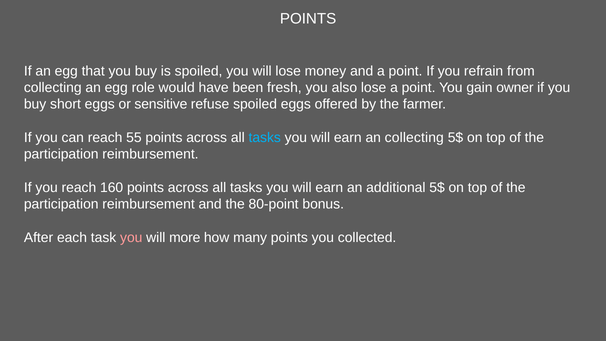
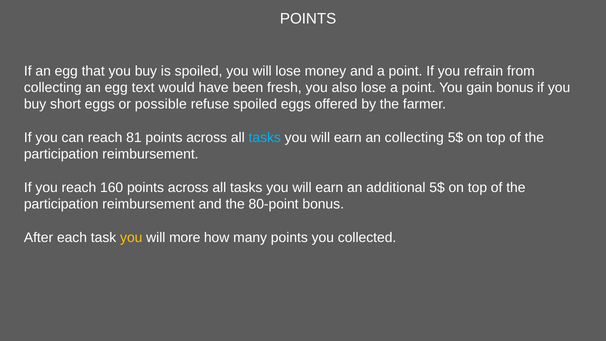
role: role -> text (143, 88)
gain owner: owner -> bonus (515, 88)
sensitive: sensitive -> possible (161, 104)
55: 55 -> 81 (134, 138)
you colour: pink -> yellow (131, 238)
